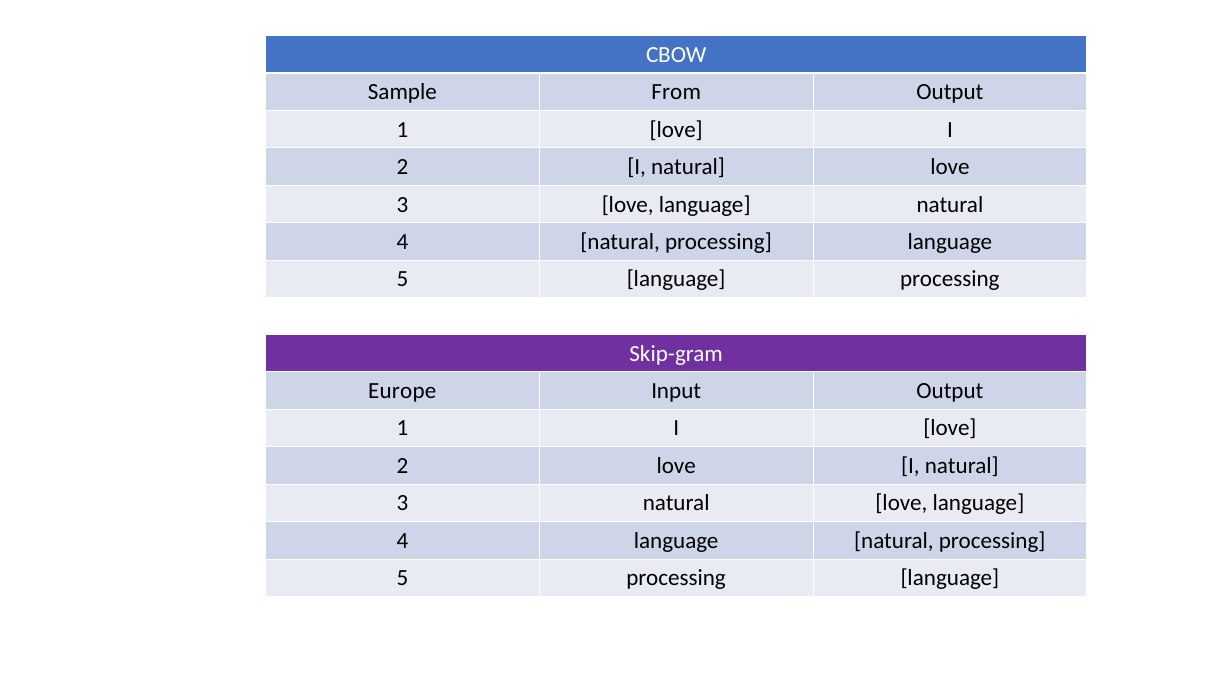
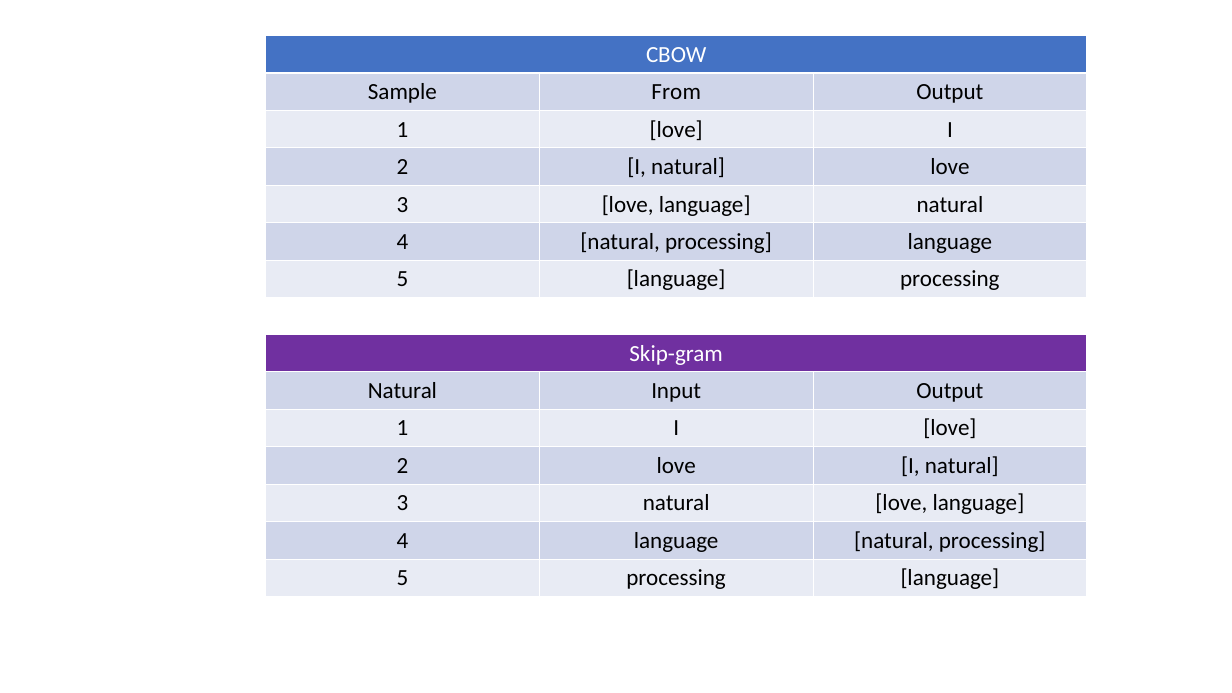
Europe: Europe -> Natural (402, 391)
